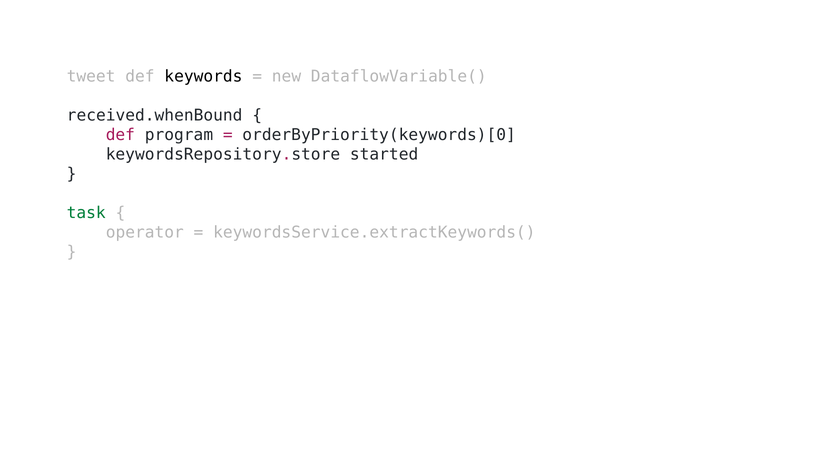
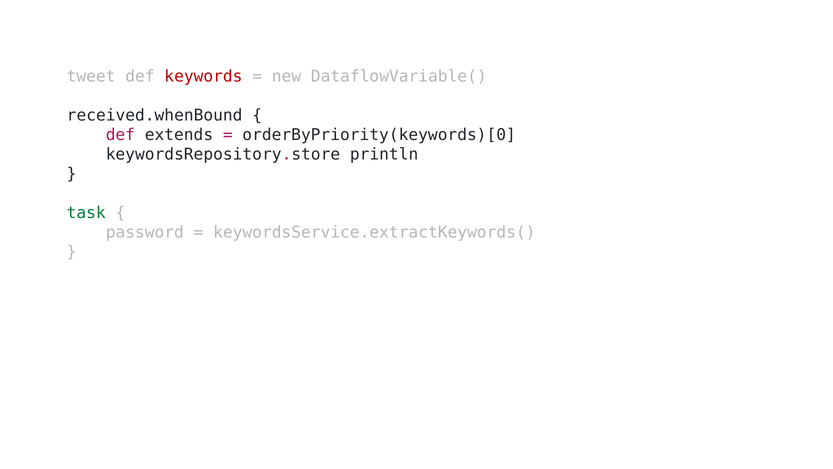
keywords colour: black -> red (203, 76)
program: program -> extends (179, 135)
started: started -> println (384, 154)
operator: operator -> password (145, 232)
